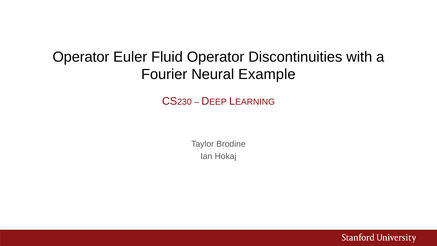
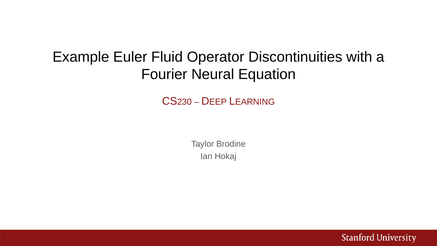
Operator: Operator -> Example (81, 57)
Example: Example -> Equation (267, 74)
